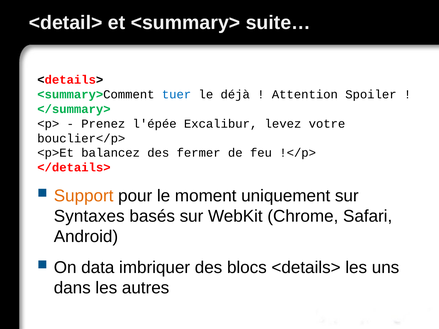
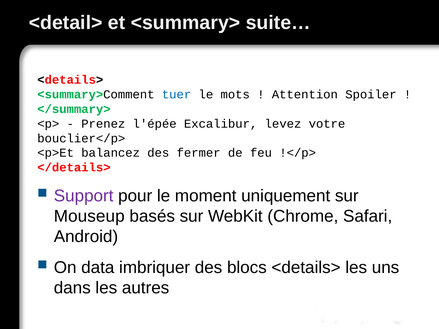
déjà: déjà -> mots (235, 95)
Support colour: orange -> purple (84, 196)
Syntaxes: Syntaxes -> Mouseup (89, 216)
